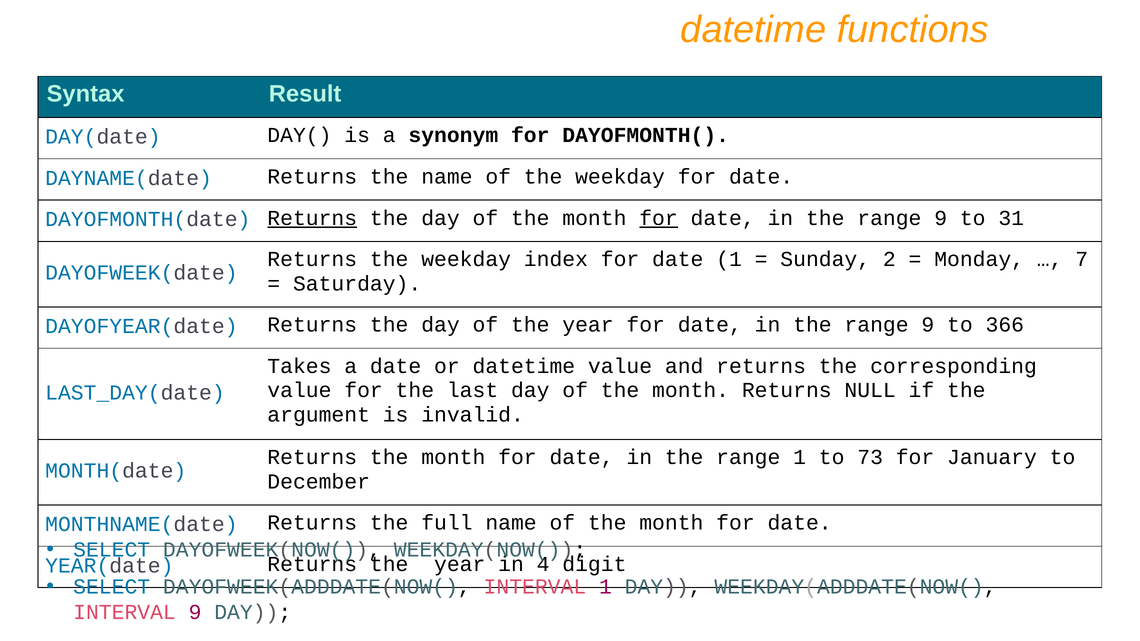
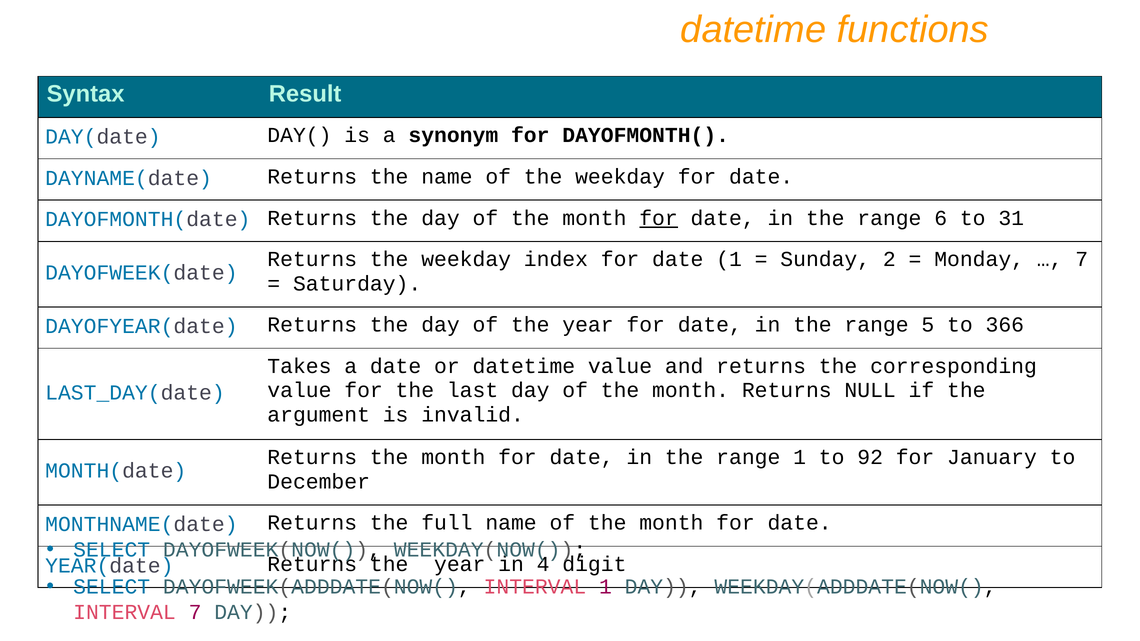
Returns underline: present -> none (312, 218)
9: 9 -> 6 (941, 218)
9: 9 -> 5 (928, 325)
73: 73 -> 92 (870, 457)
INTERVAL 9: 9 -> 7 (195, 613)
